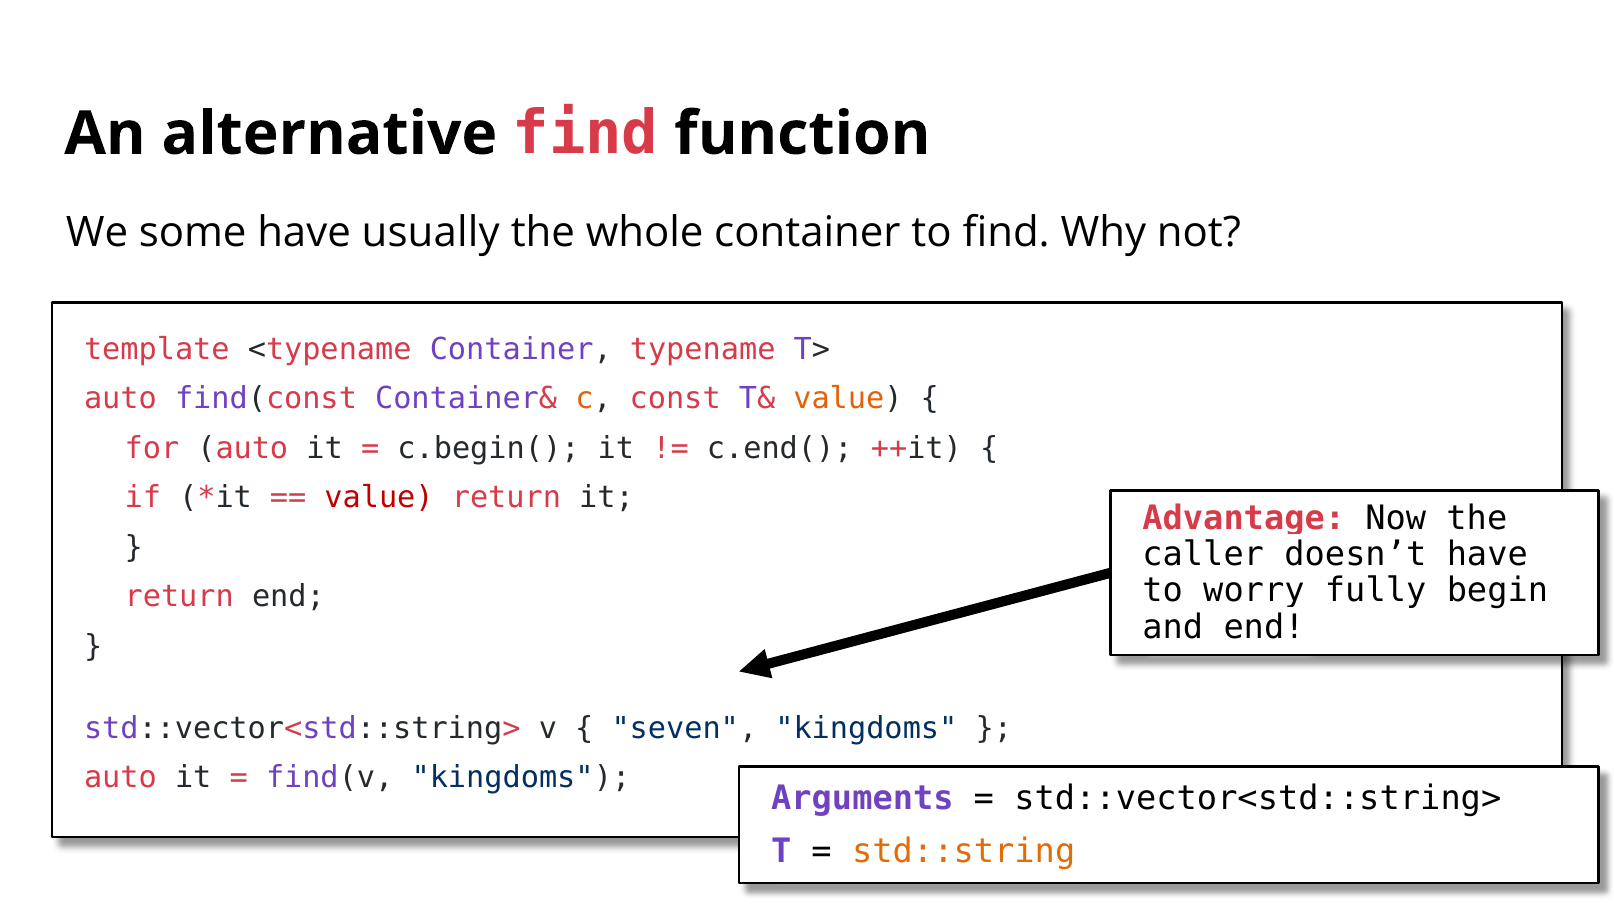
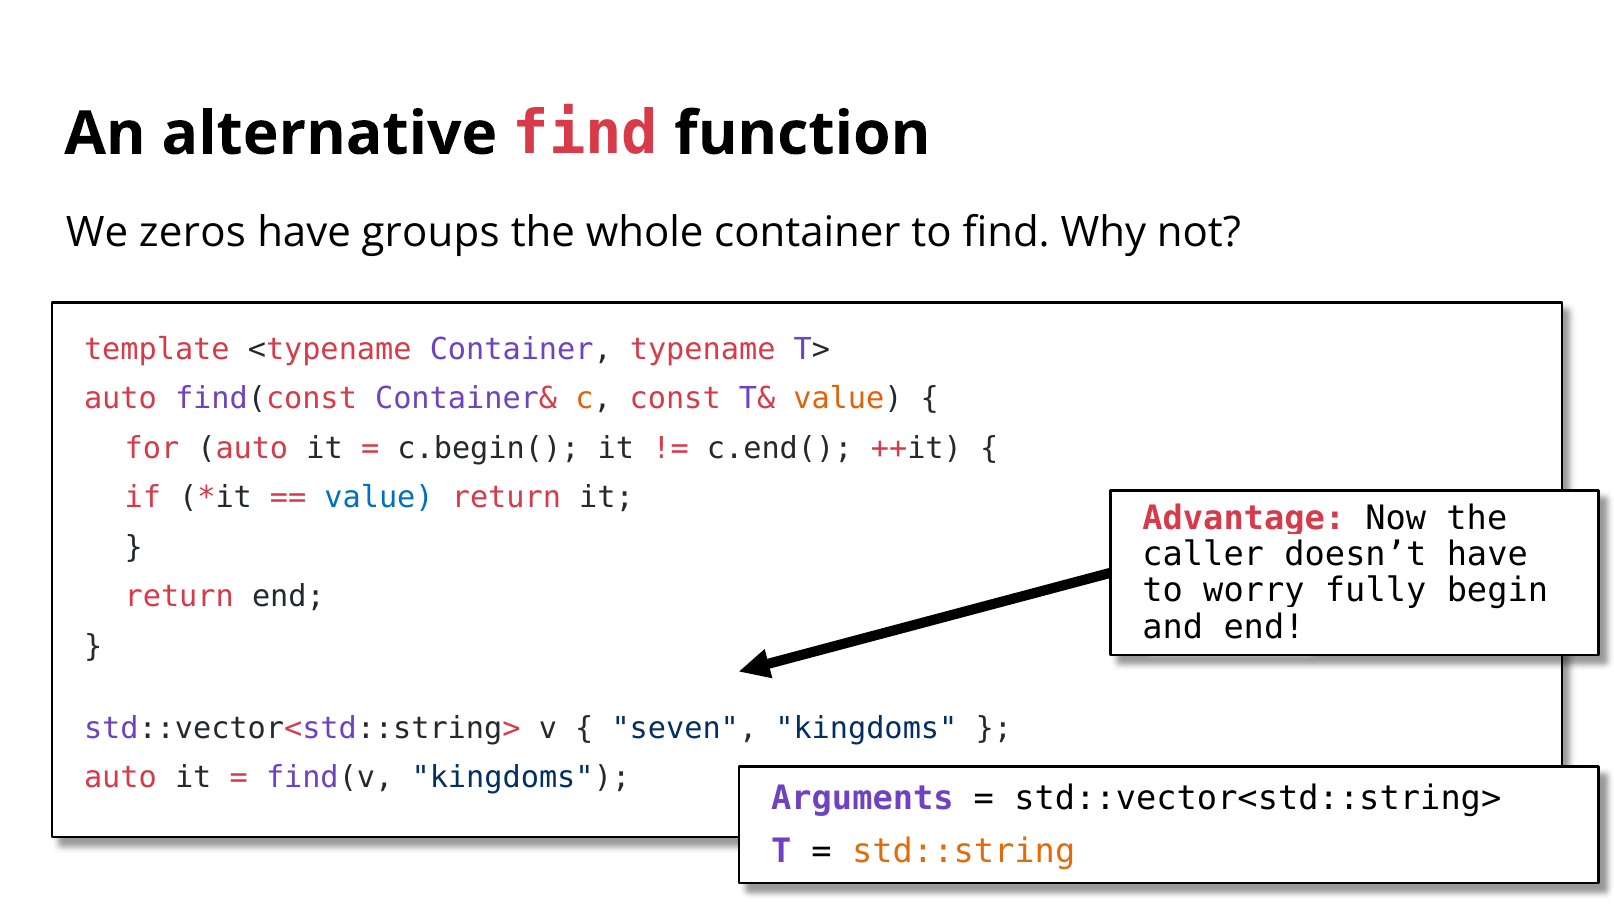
some: some -> zeros (192, 233)
usually: usually -> groups (431, 233)
value colour: red -> blue (379, 498)
